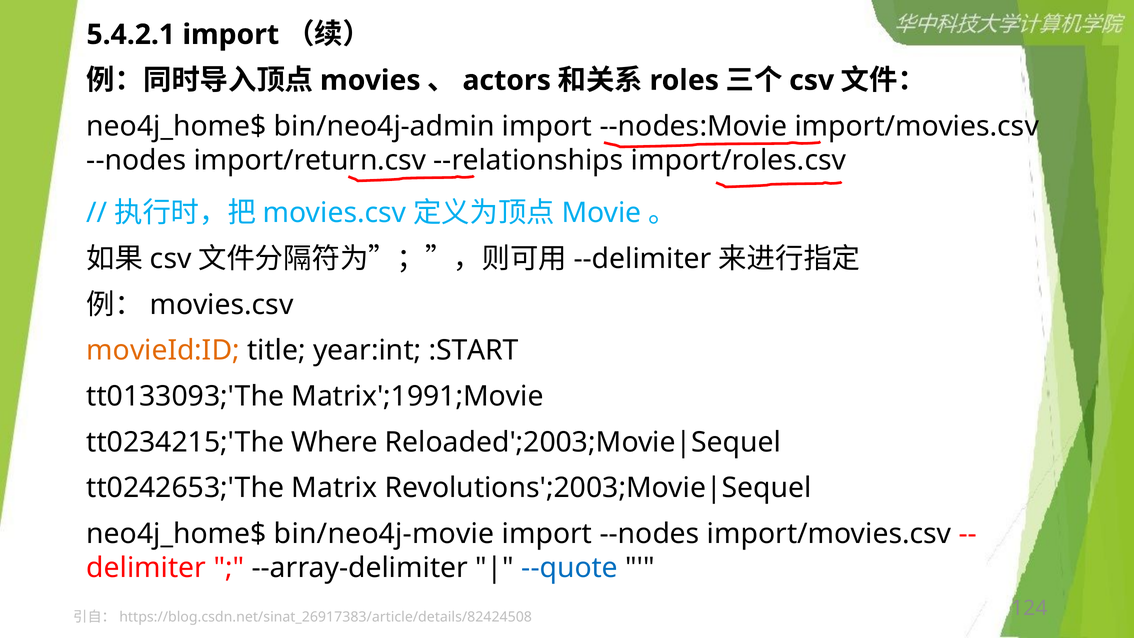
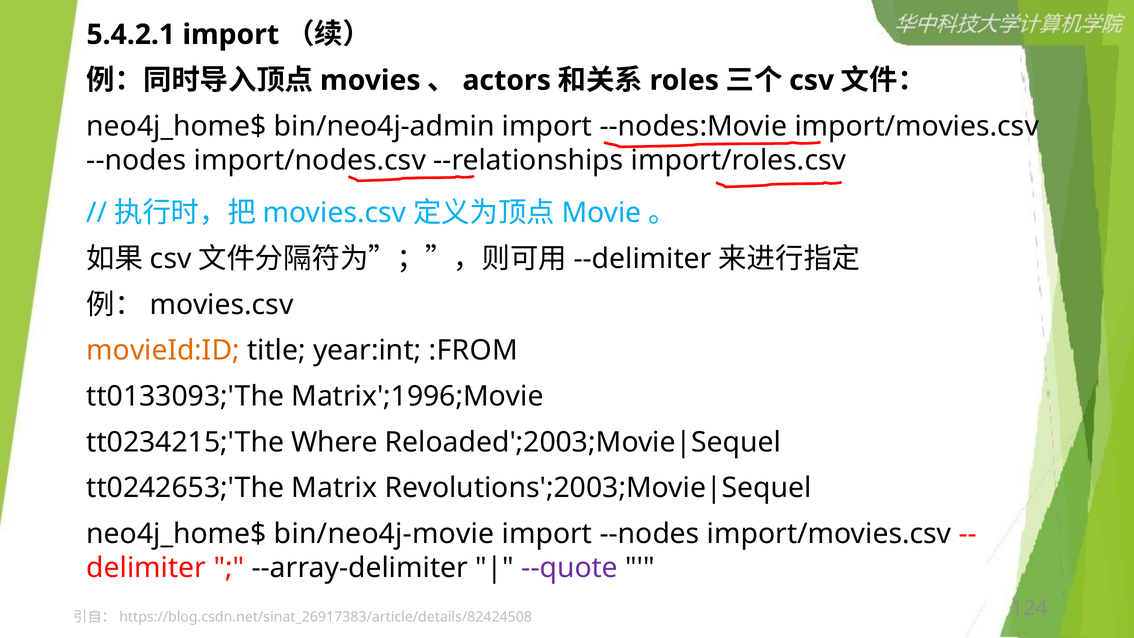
import/return.csv: import/return.csv -> import/nodes.csv (310, 160)
:START: :START -> :FROM (473, 350)
Matrix';1991;Movie: Matrix';1991;Movie -> Matrix';1996;Movie (418, 396)
--quote colour: blue -> purple (570, 568)
